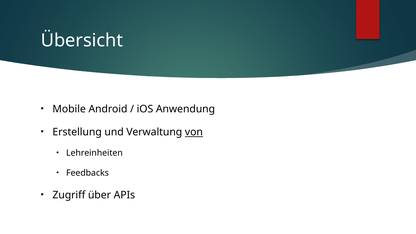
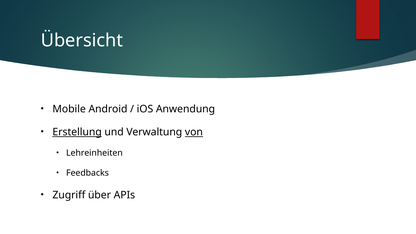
Erstellung underline: none -> present (77, 132)
